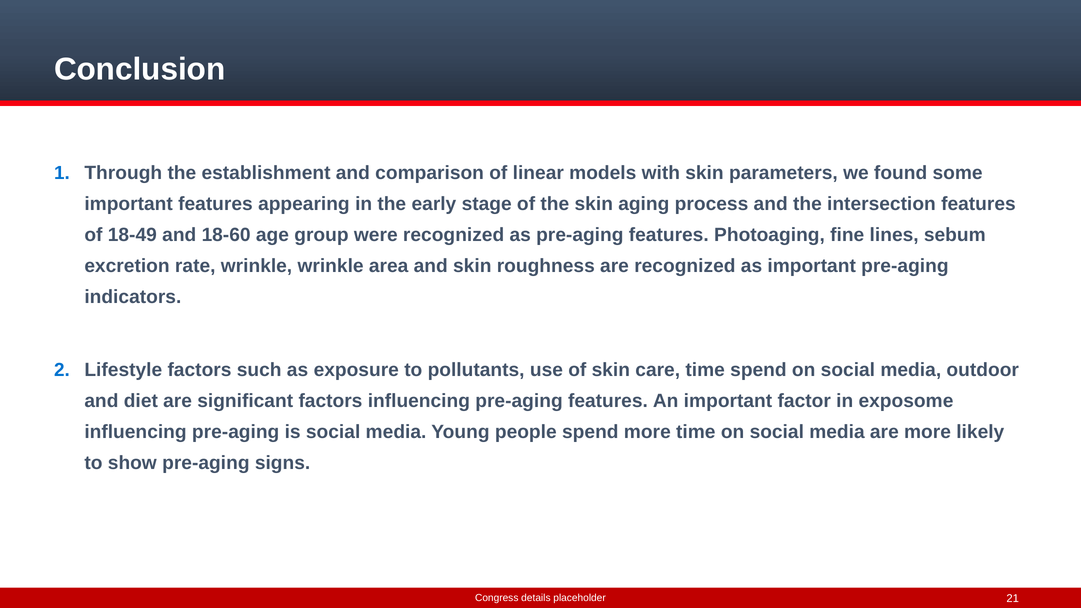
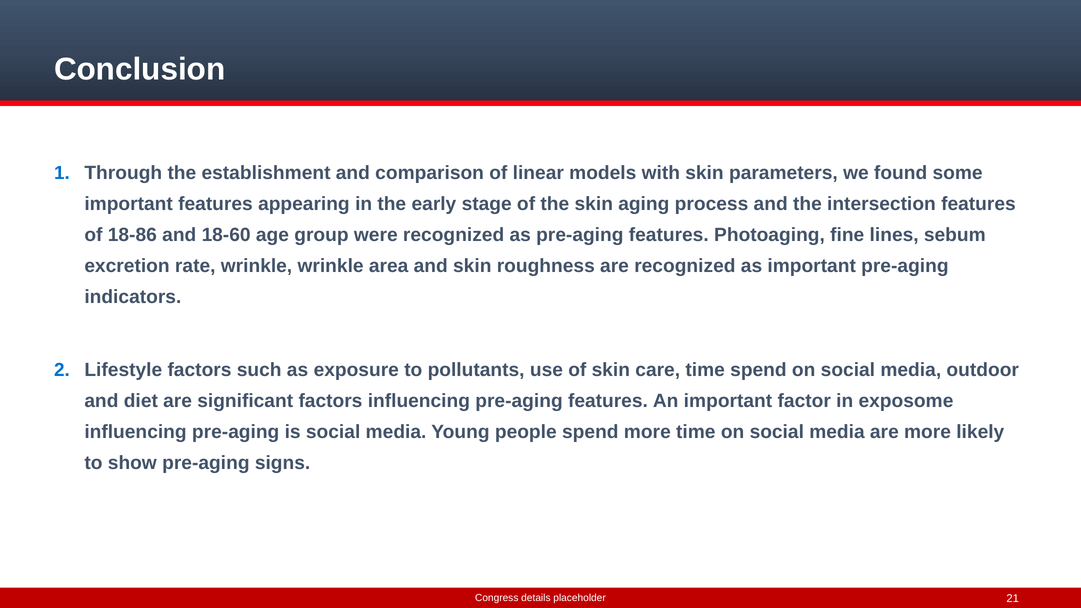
18-49: 18-49 -> 18-86 (132, 235)
